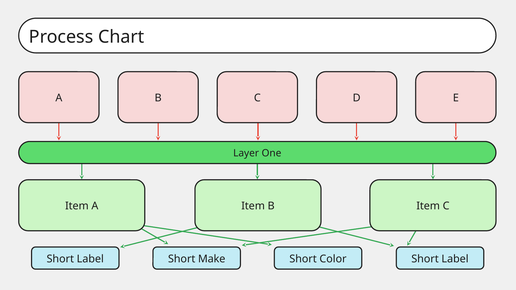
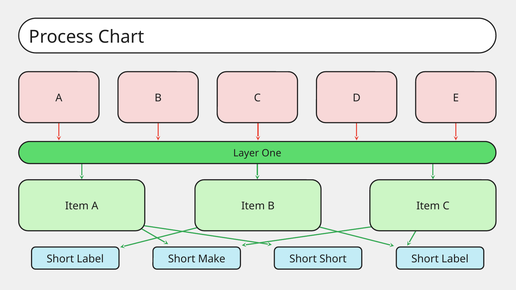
Color: Color -> Short (333, 259)
